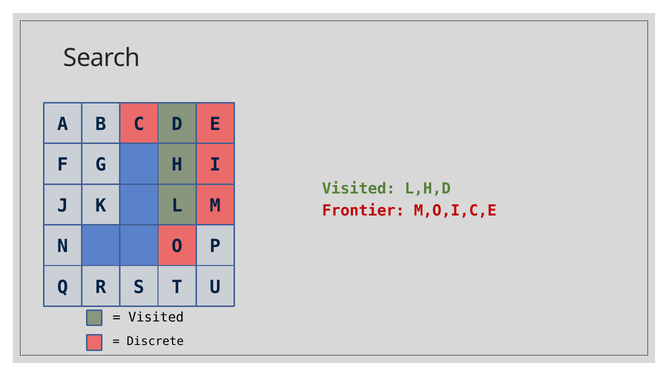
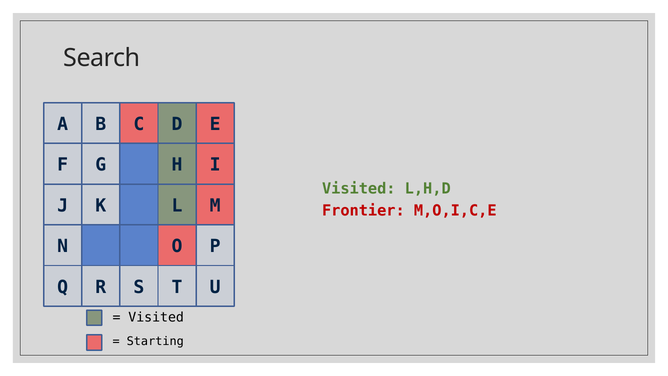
Discrete: Discrete -> Starting (155, 341)
